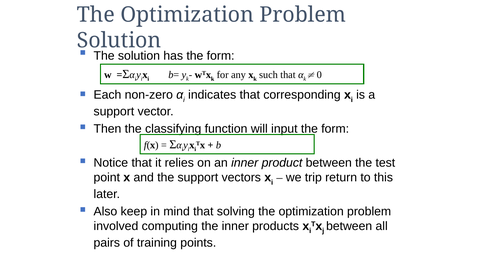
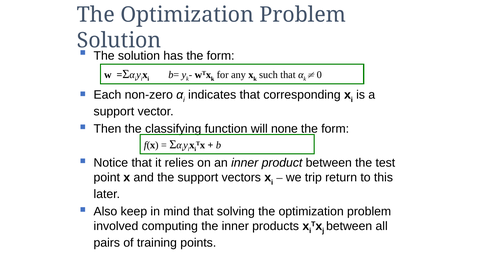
input: input -> none (284, 128)
